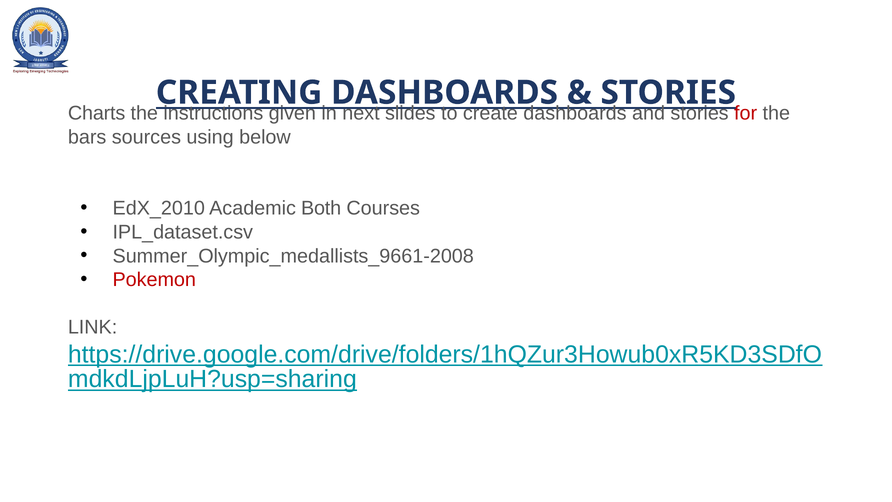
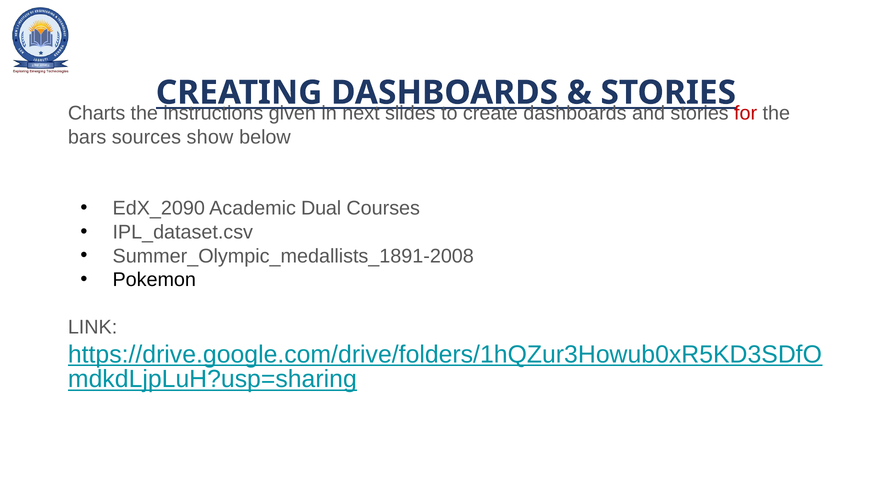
using: using -> show (210, 137)
EdX_2010: EdX_2010 -> EdX_2090 (159, 208)
Both: Both -> Dual (321, 208)
Summer_Olympic_medallists_9661-2008: Summer_Olympic_medallists_9661-2008 -> Summer_Olympic_medallists_1891-2008 (293, 256)
Pokemon colour: red -> black (154, 280)
